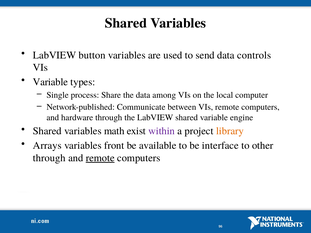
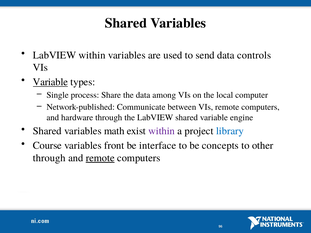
LabVIEW button: button -> within (92, 55)
Variable underline: none -> present (50, 82)
library colour: orange -> blue (230, 131)
Arrays: Arrays -> Course (47, 146)
available: available -> interface (158, 146)
interface: interface -> concepts (220, 146)
